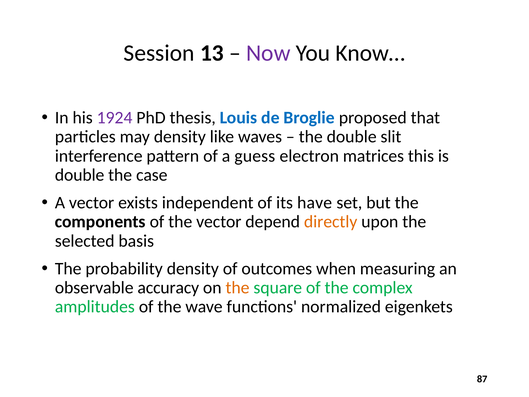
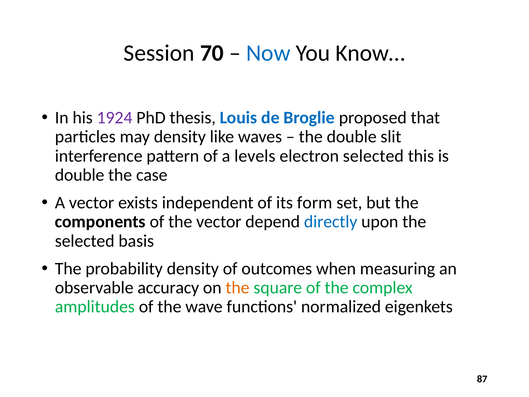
13: 13 -> 70 (212, 53)
Now colour: purple -> blue (268, 53)
guess: guess -> levels (255, 156)
electron matrices: matrices -> selected (373, 156)
have: have -> form (315, 203)
directly colour: orange -> blue (331, 222)
